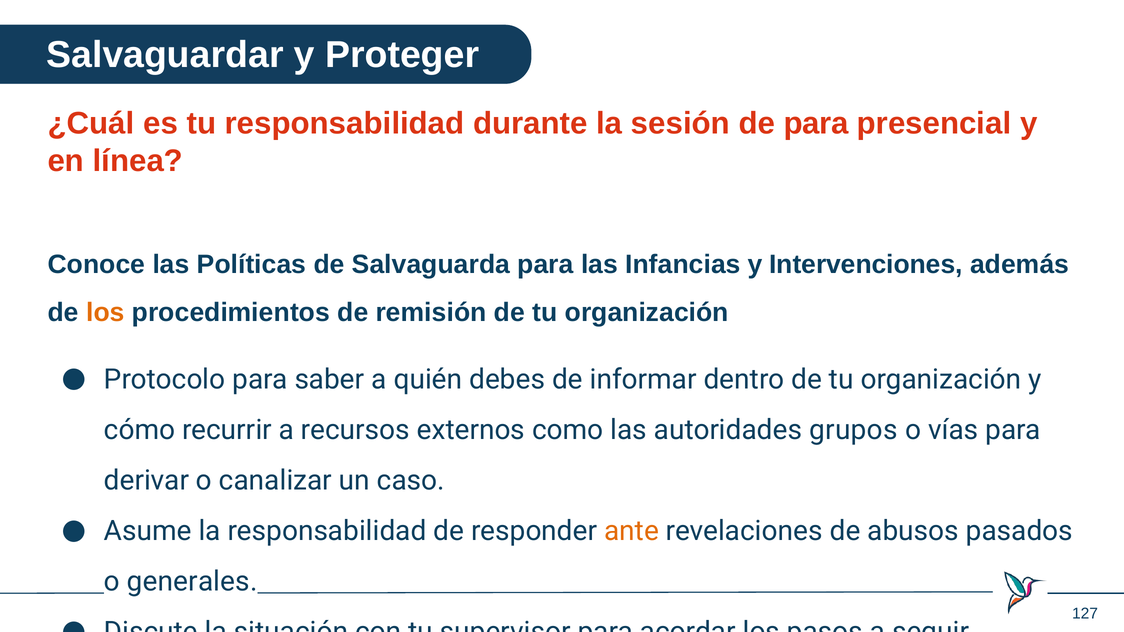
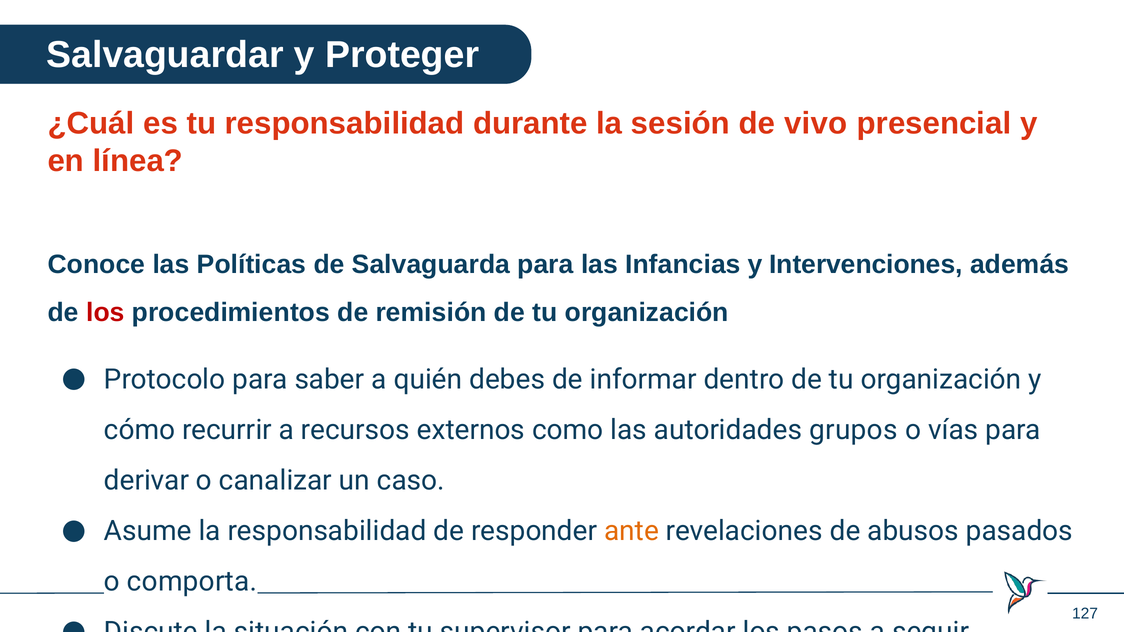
de para: para -> vivo (816, 124)
los colour: orange -> red (105, 313)
generales: generales -> comporta (192, 582)
